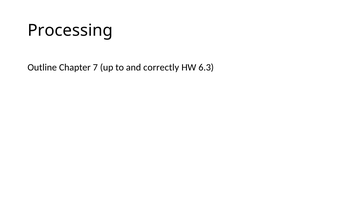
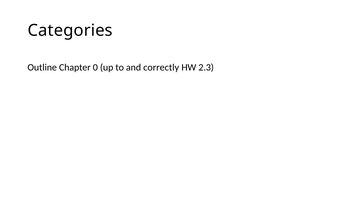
Processing: Processing -> Categories (70, 30)
7: 7 -> 0 (95, 68)
6.3: 6.3 -> 2.3 (206, 68)
